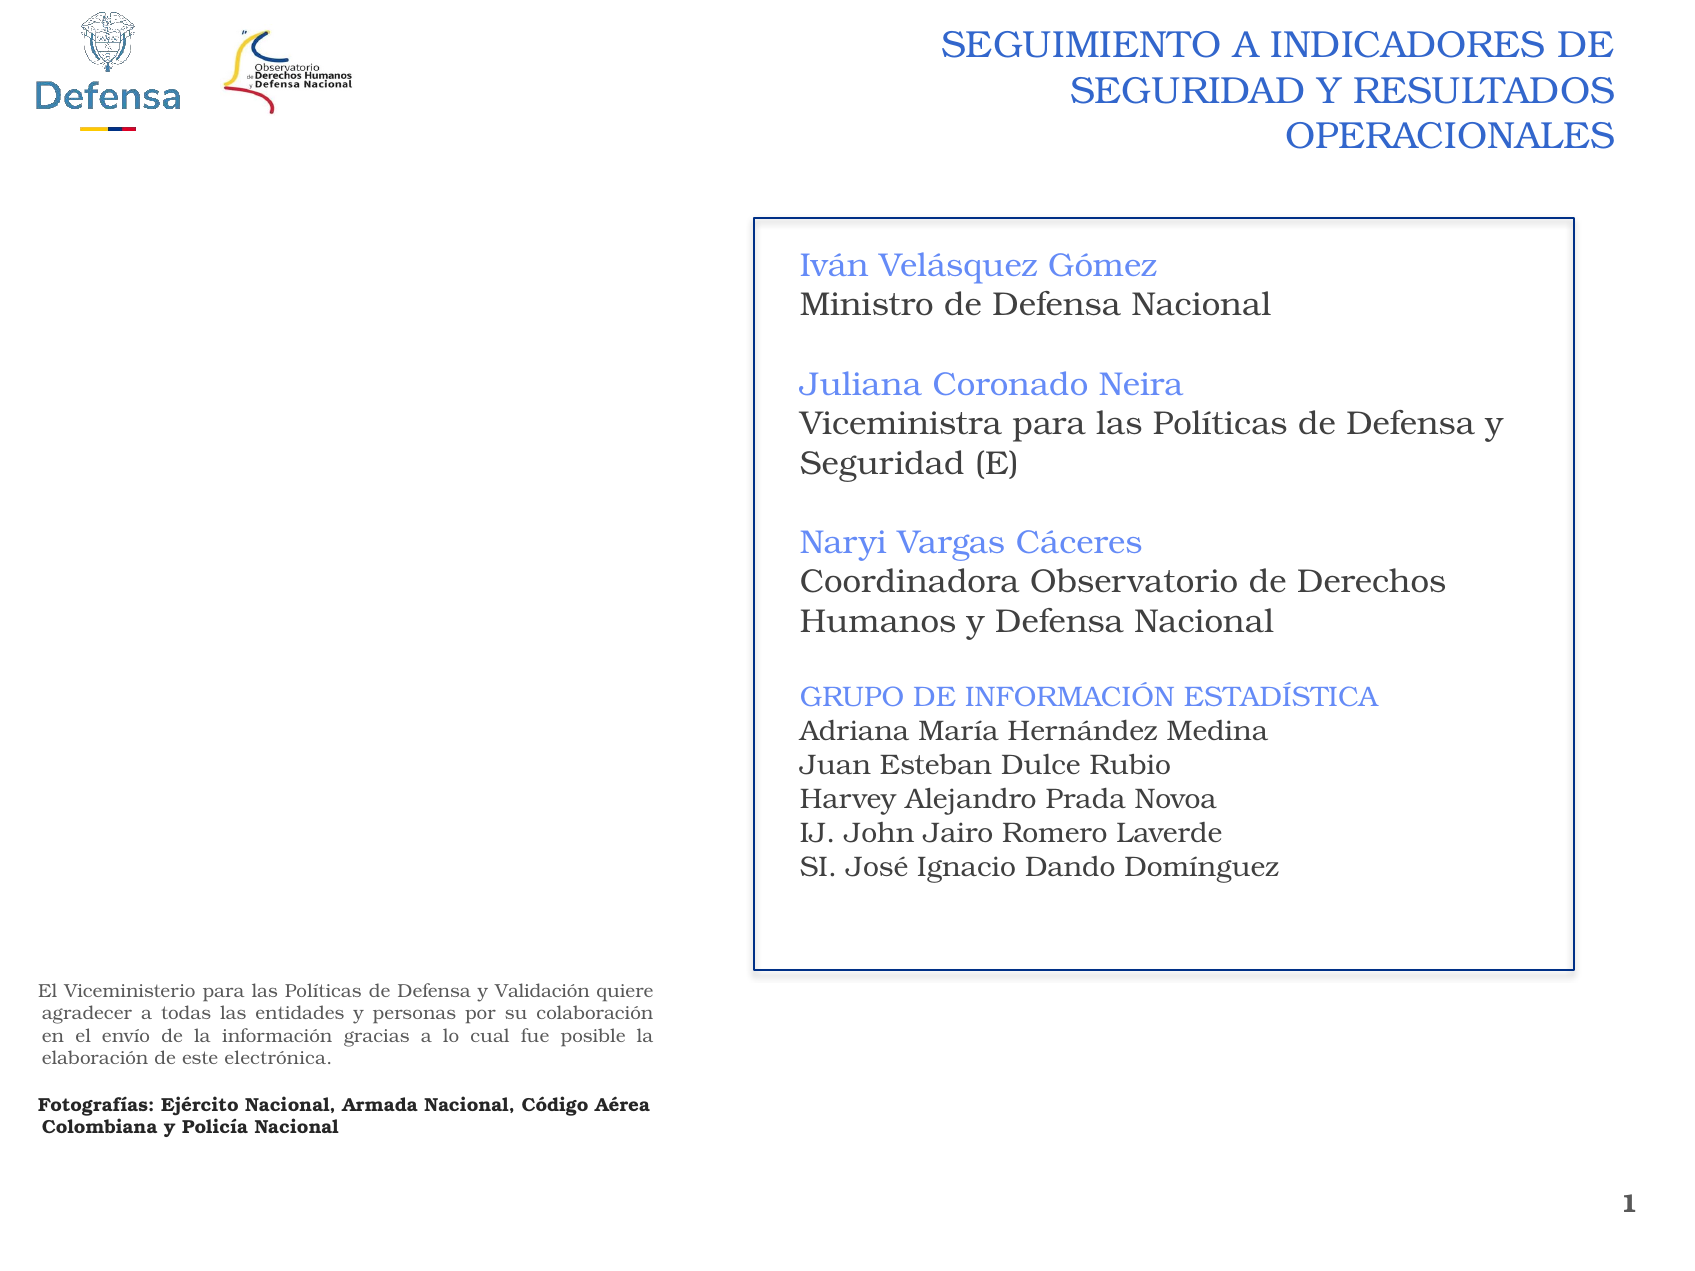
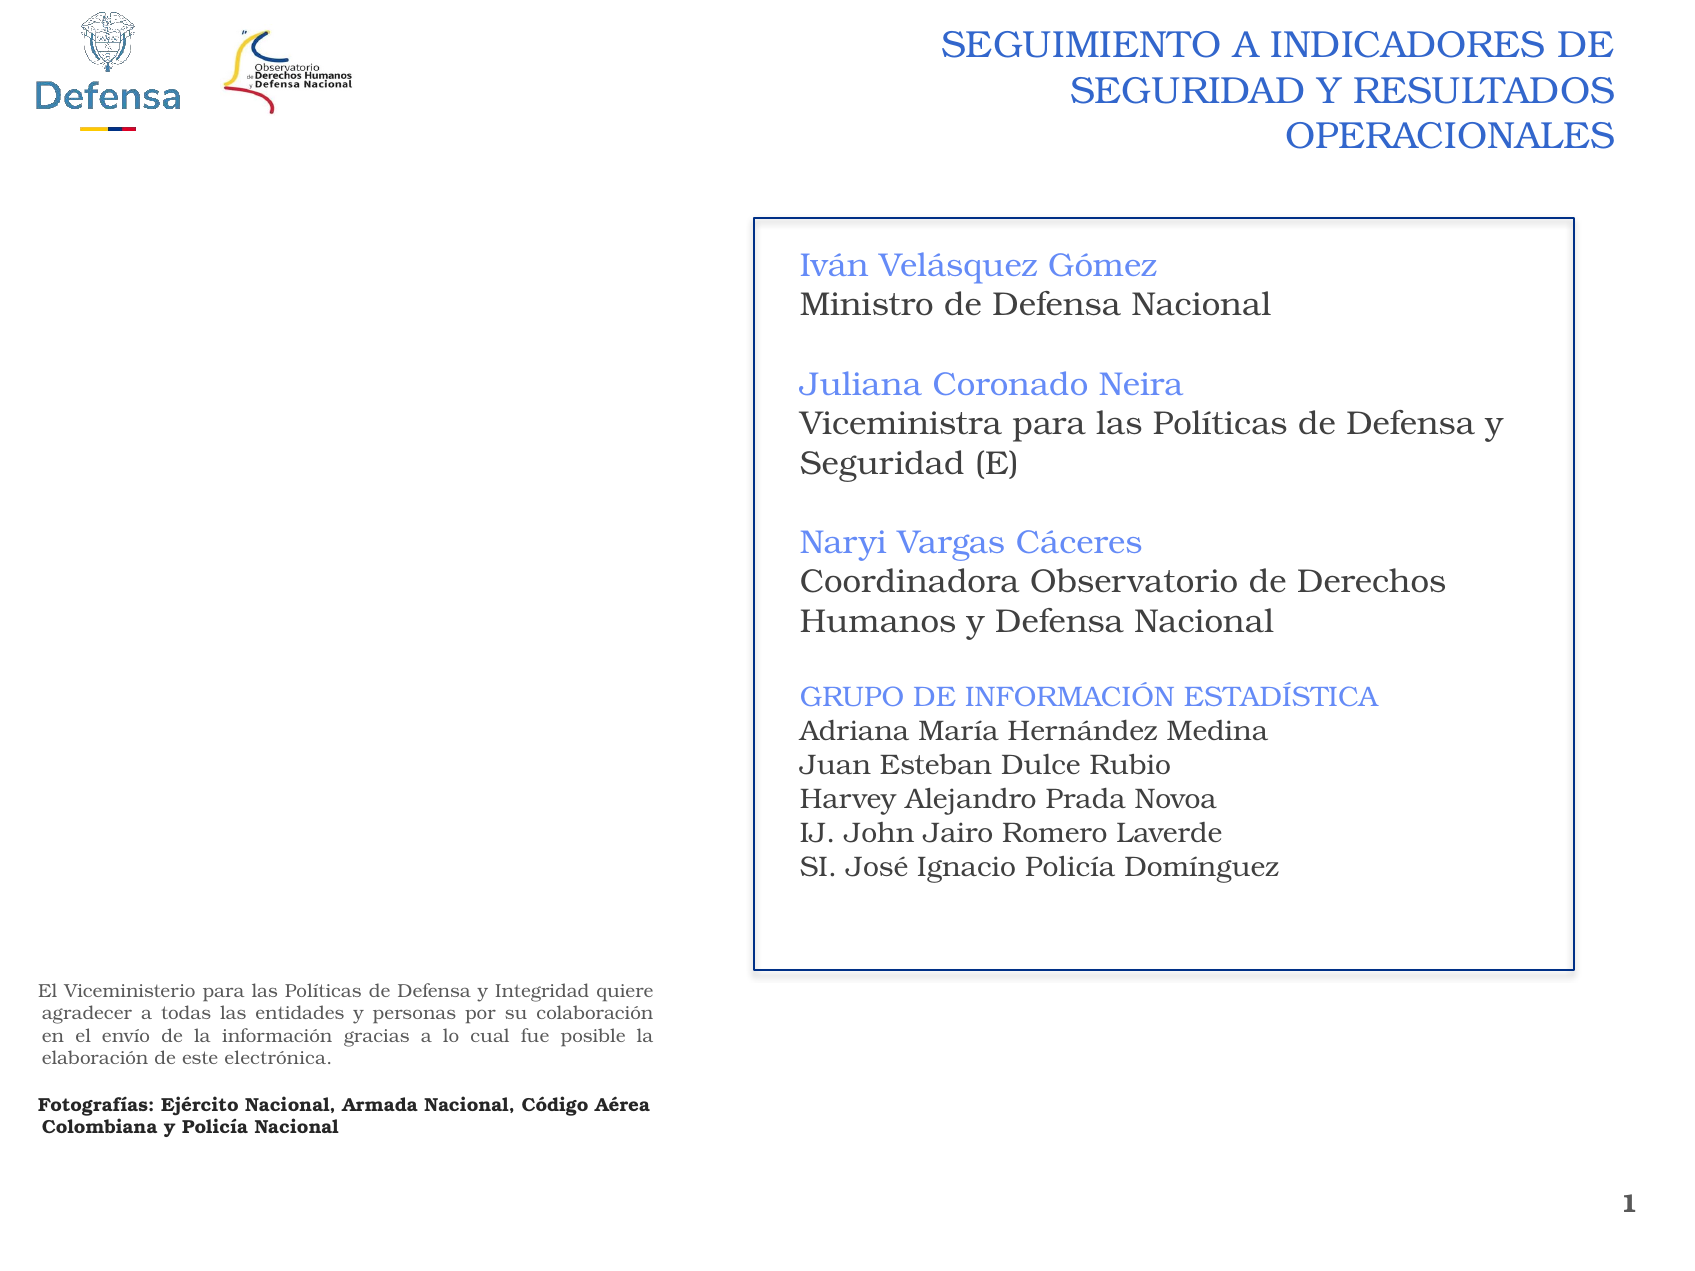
Ignacio Dando: Dando -> Policía (1070, 867)
Validación: Validación -> Integridad (542, 991)
